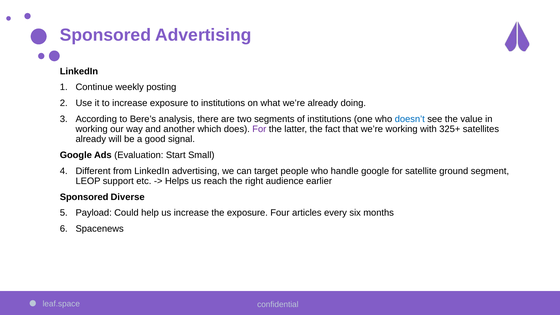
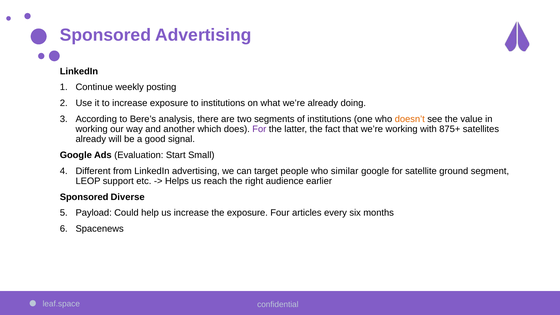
doesn’t colour: blue -> orange (410, 119)
325+: 325+ -> 875+ (450, 129)
handle: handle -> similar (345, 171)
